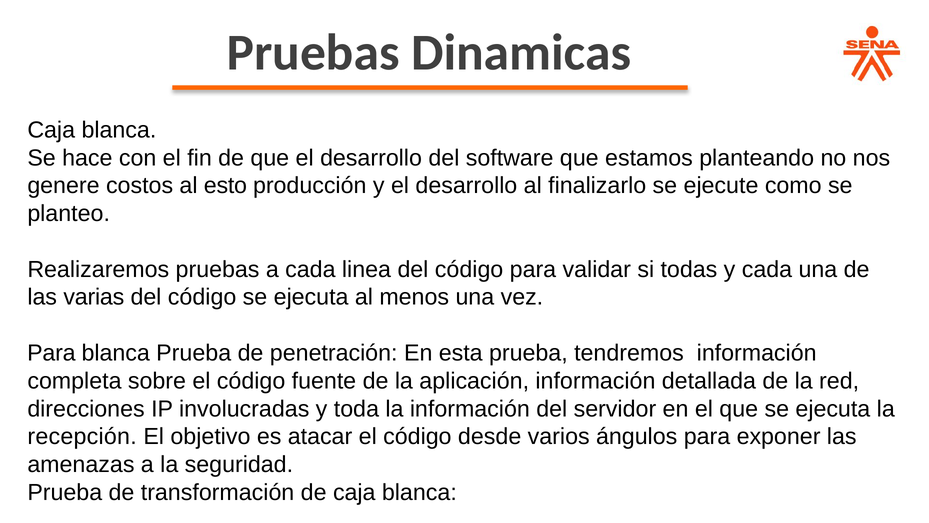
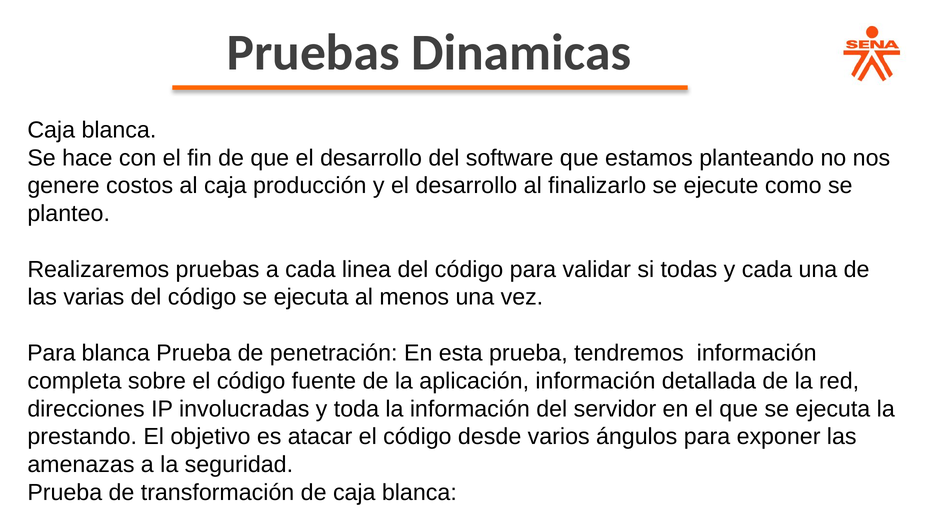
al esto: esto -> caja (225, 186)
recepción: recepción -> prestando (82, 436)
